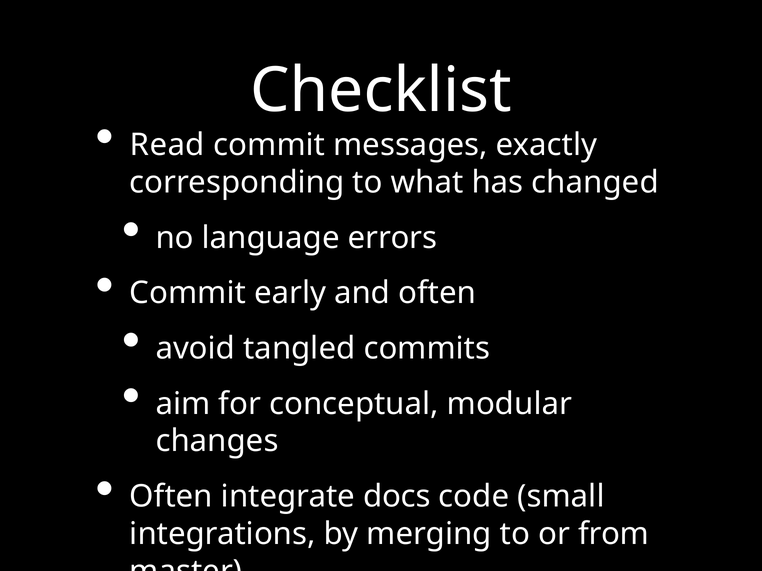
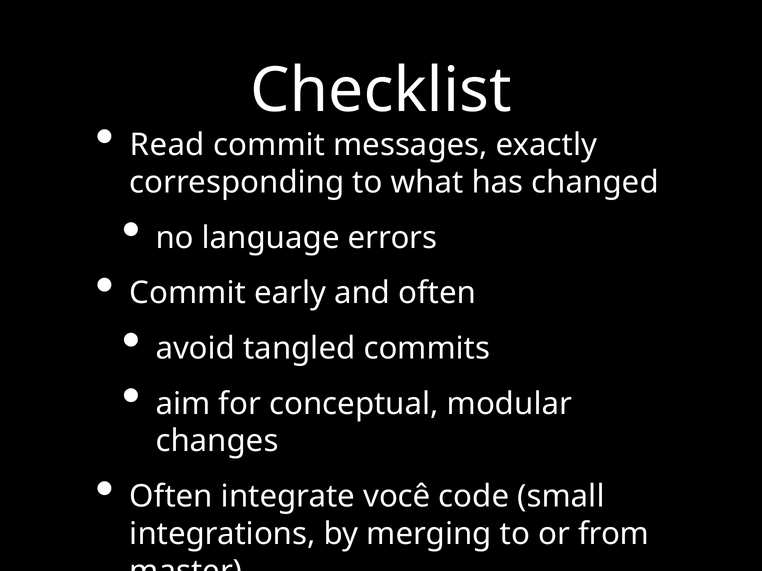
docs: docs -> você (397, 497)
